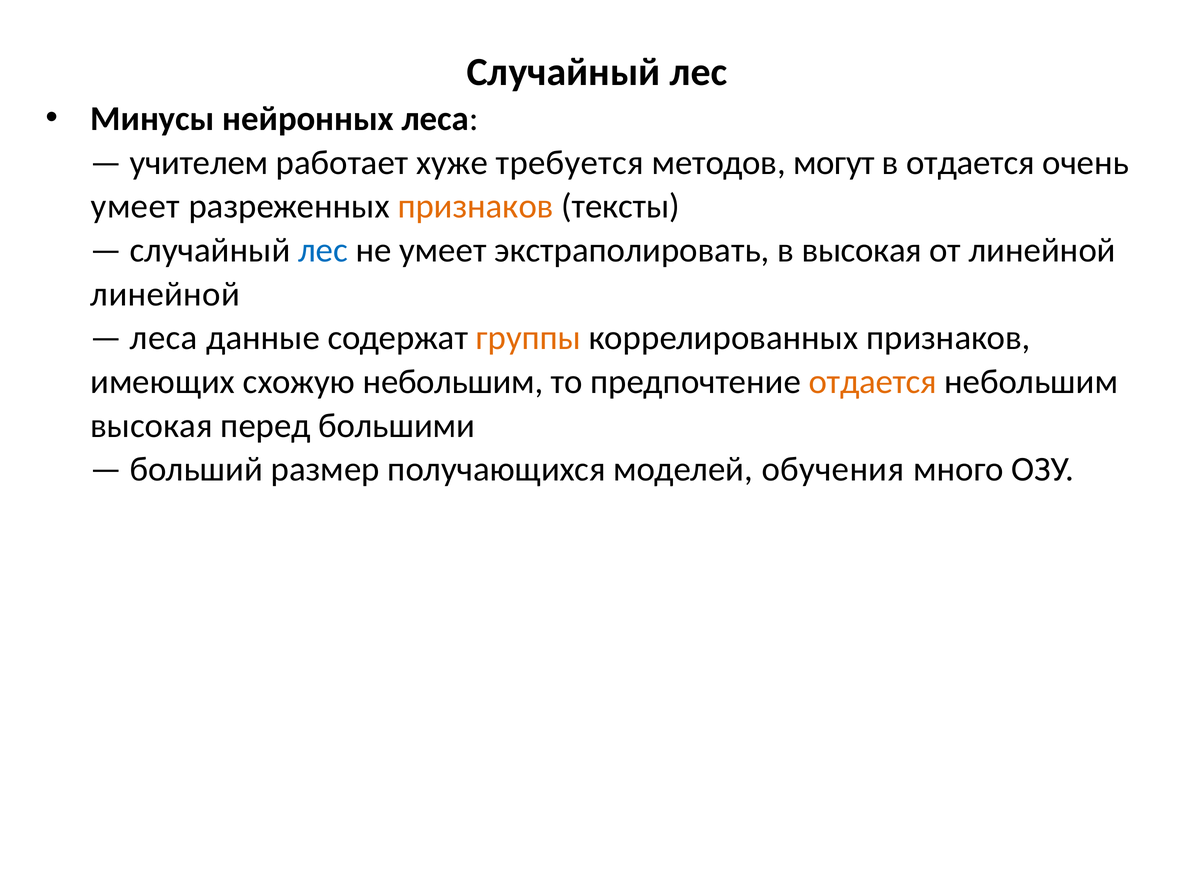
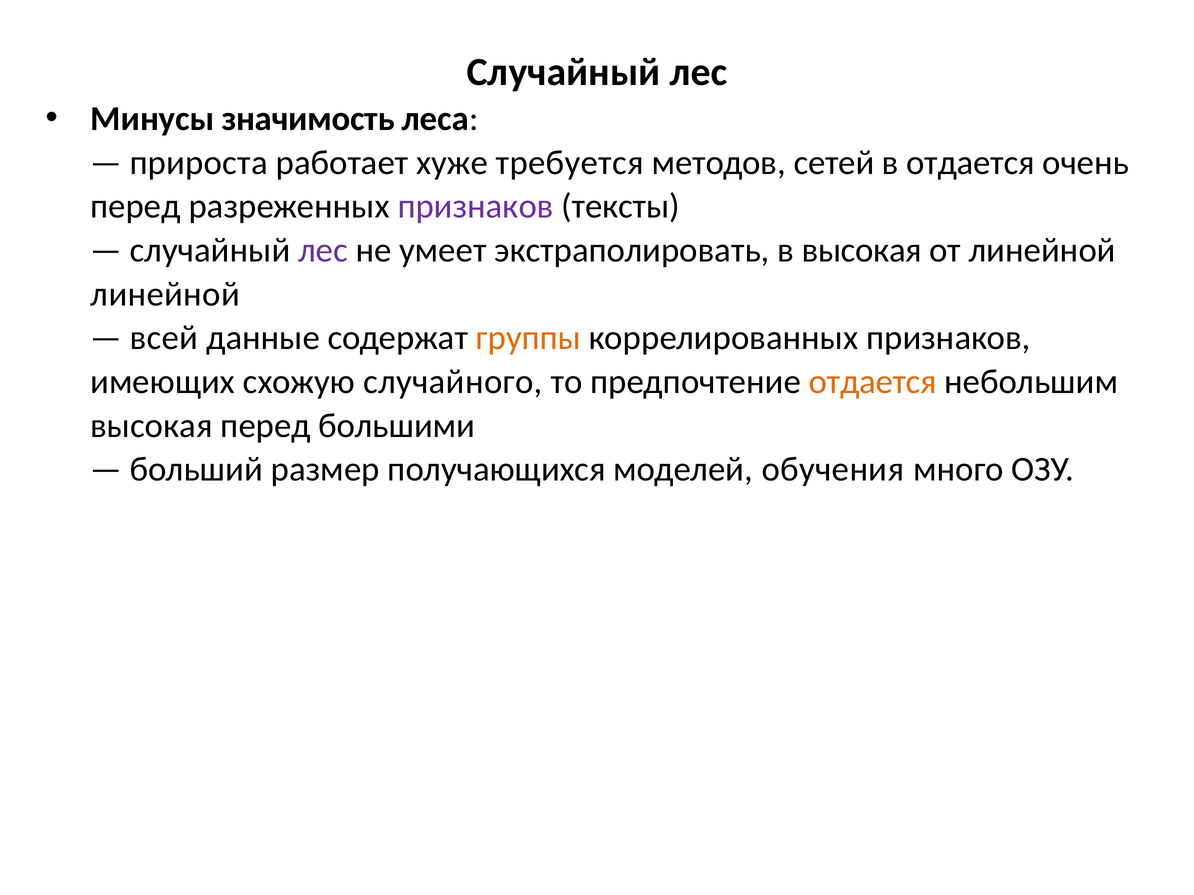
нейронных: нейронных -> значимость (308, 119)
учителем: учителем -> прироста (199, 163)
могут: могут -> сетей (834, 163)
умеет: умеет -> перед (135, 207)
признаков colour: orange -> purple (476, 207)
лес colour: blue -> purple (323, 250)
леса: леса -> всей (164, 338)
схожую небольшим: небольшим -> случайного (453, 382)
